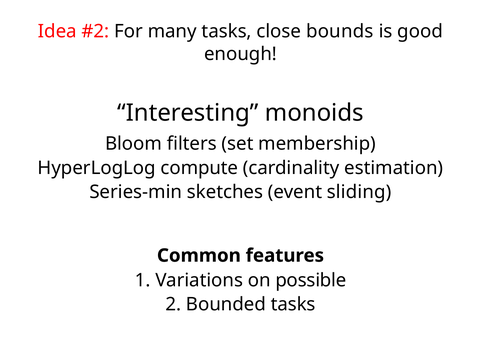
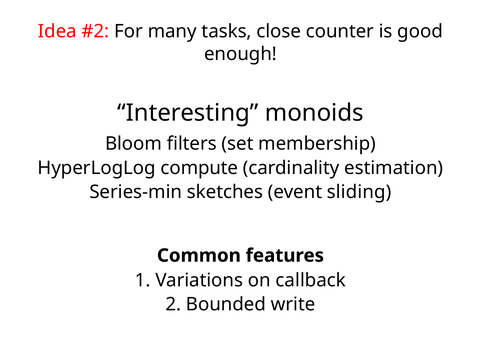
bounds: bounds -> counter (340, 31)
possible: possible -> callback (311, 280)
Bounded tasks: tasks -> write (293, 304)
